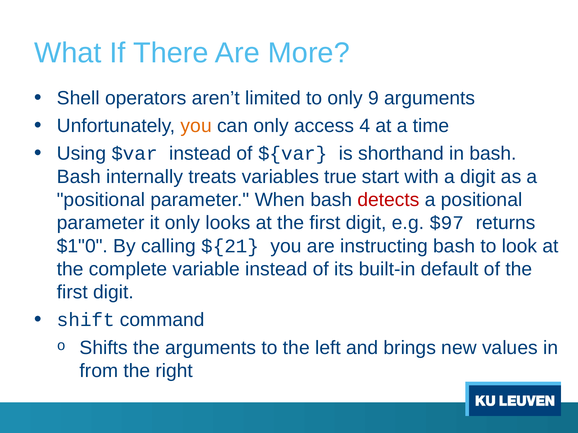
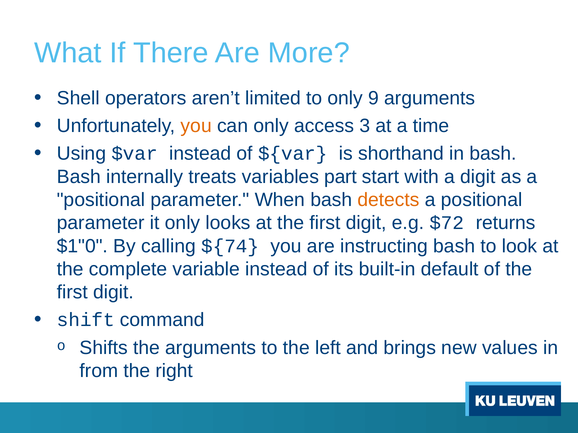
4: 4 -> 3 (365, 126)
true: true -> part (341, 177)
detects colour: red -> orange (389, 200)
$97: $97 -> $72 (447, 223)
${21: ${21 -> ${74 (230, 246)
